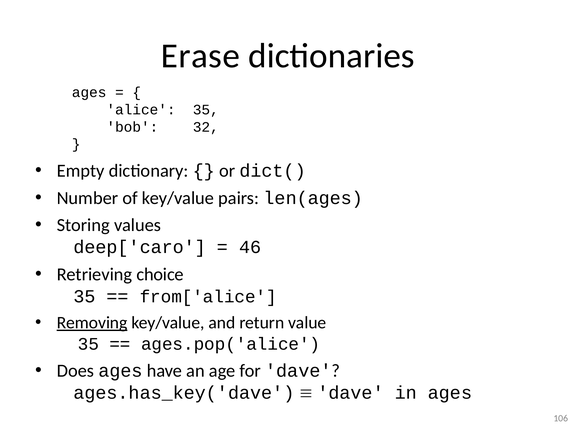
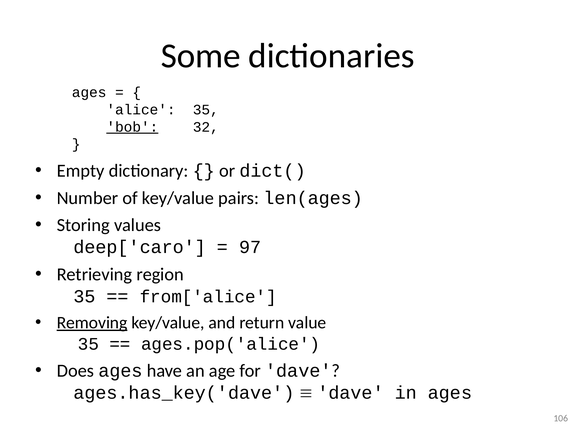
Erase: Erase -> Some (201, 56)
bob underline: none -> present (132, 127)
46: 46 -> 97 (250, 247)
choice: choice -> region (160, 274)
